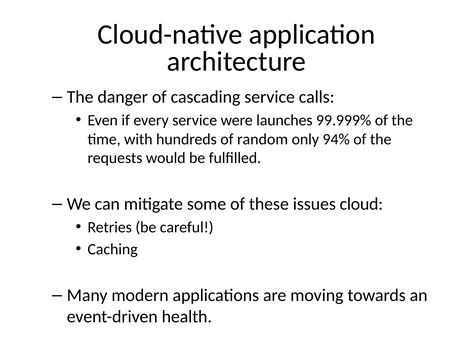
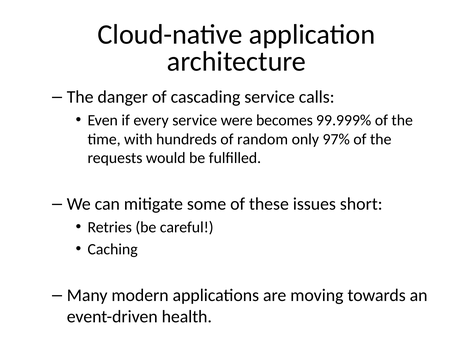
launches: launches -> becomes (284, 120)
94%: 94% -> 97% (336, 139)
cloud: cloud -> short (361, 204)
